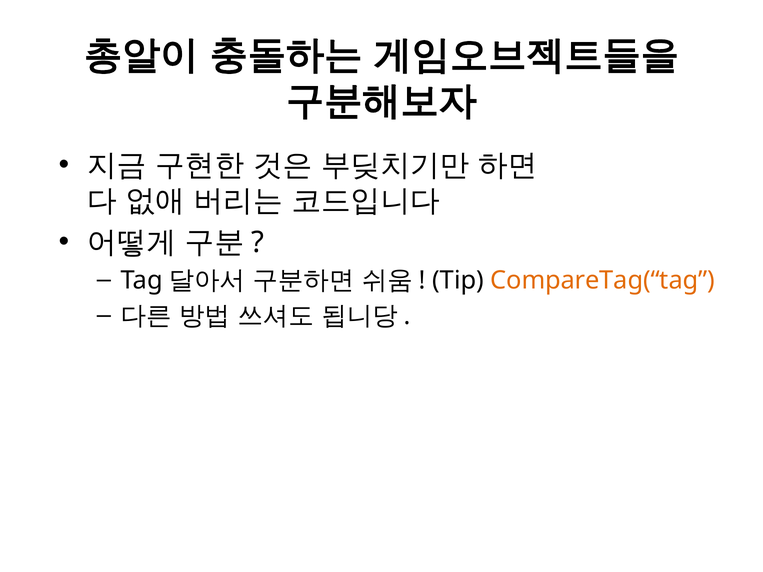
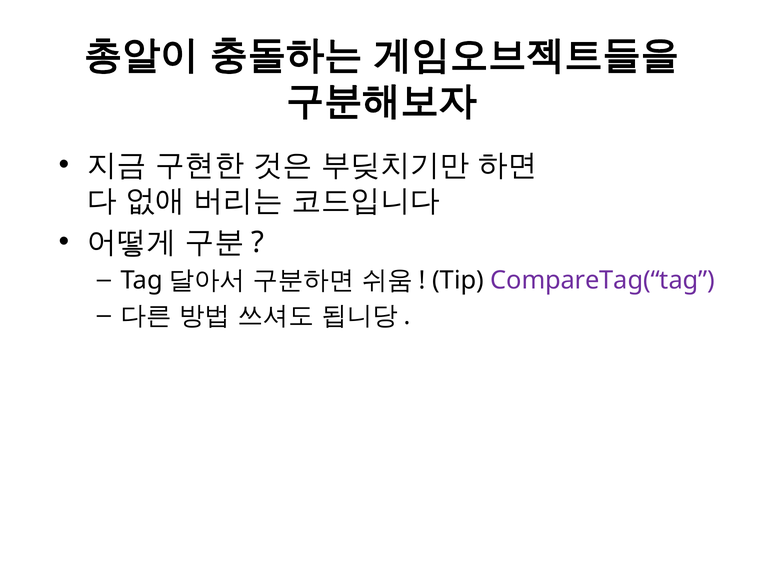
CompareTag(“tag colour: orange -> purple (603, 280)
